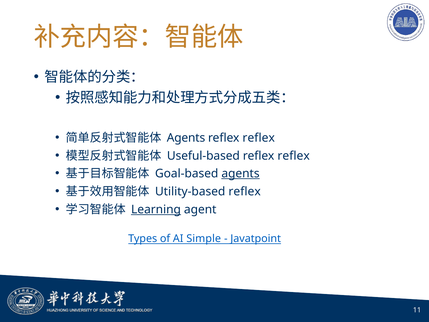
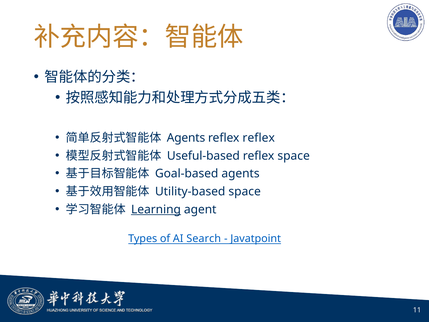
reflex: reflex -> space (294, 156)
agents underline: present -> none (241, 174)
Utility-based reflex: reflex -> space (245, 191)
Simple: Simple -> Search (204, 239)
